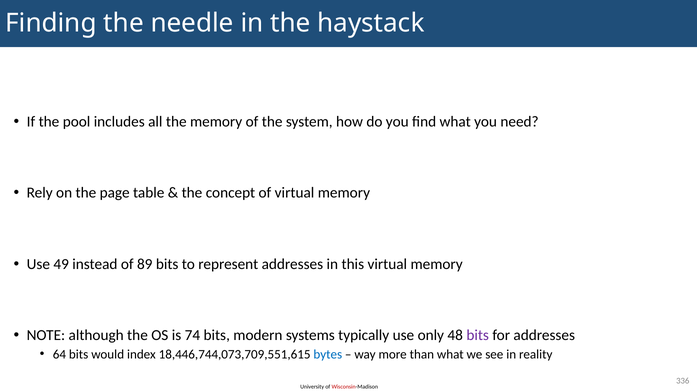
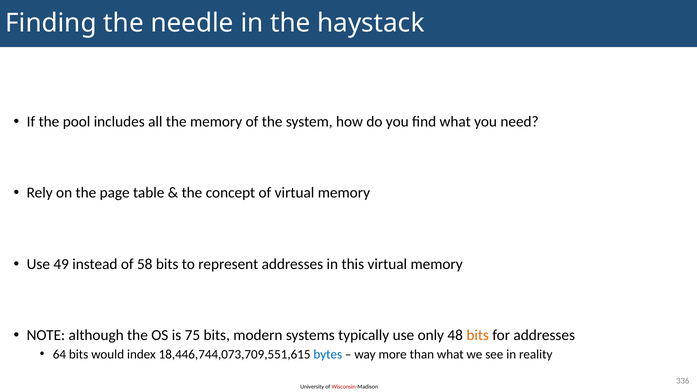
89: 89 -> 58 (145, 264)
74: 74 -> 75 (192, 335)
bits colour: purple -> orange (478, 335)
